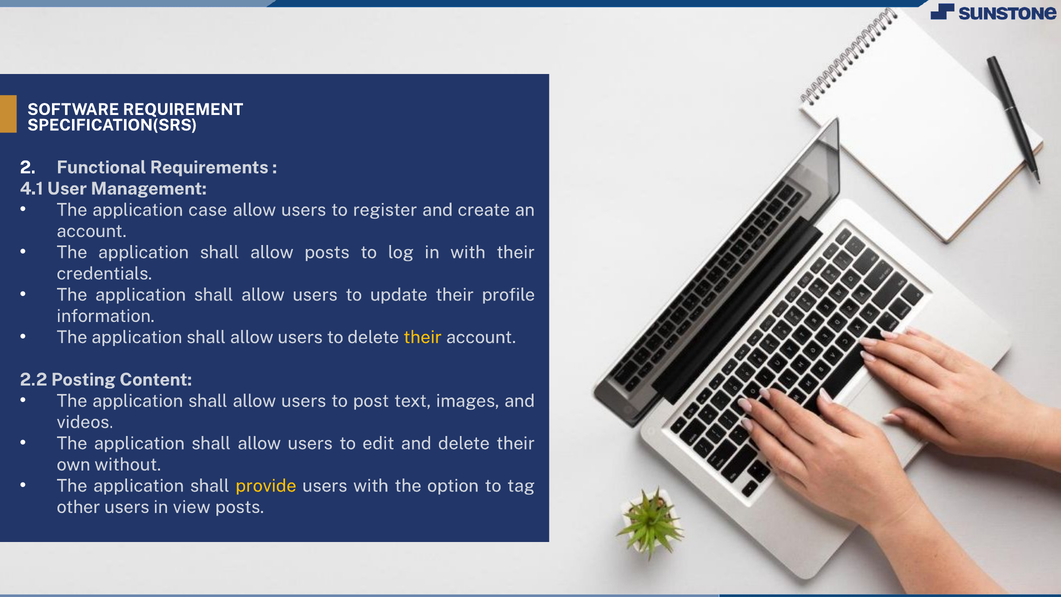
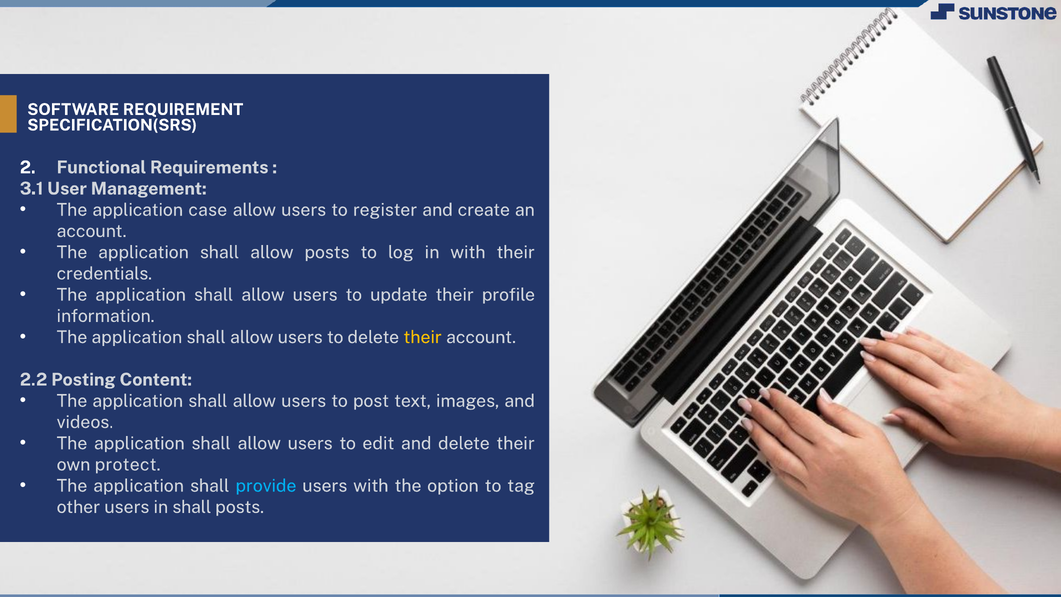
4.1: 4.1 -> 3.1 (32, 189)
without: without -> protect (128, 465)
provide colour: yellow -> light blue (266, 486)
in view: view -> shall (192, 507)
